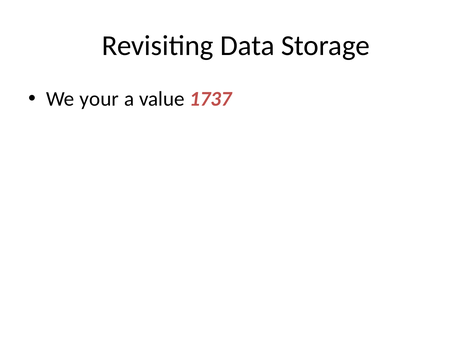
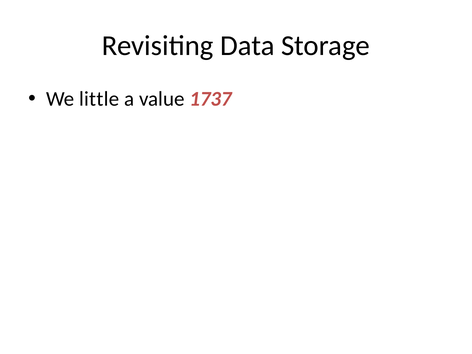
your: your -> little (99, 99)
